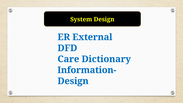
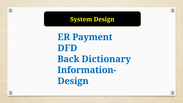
External: External -> Payment (92, 37)
Care: Care -> Back (68, 59)
